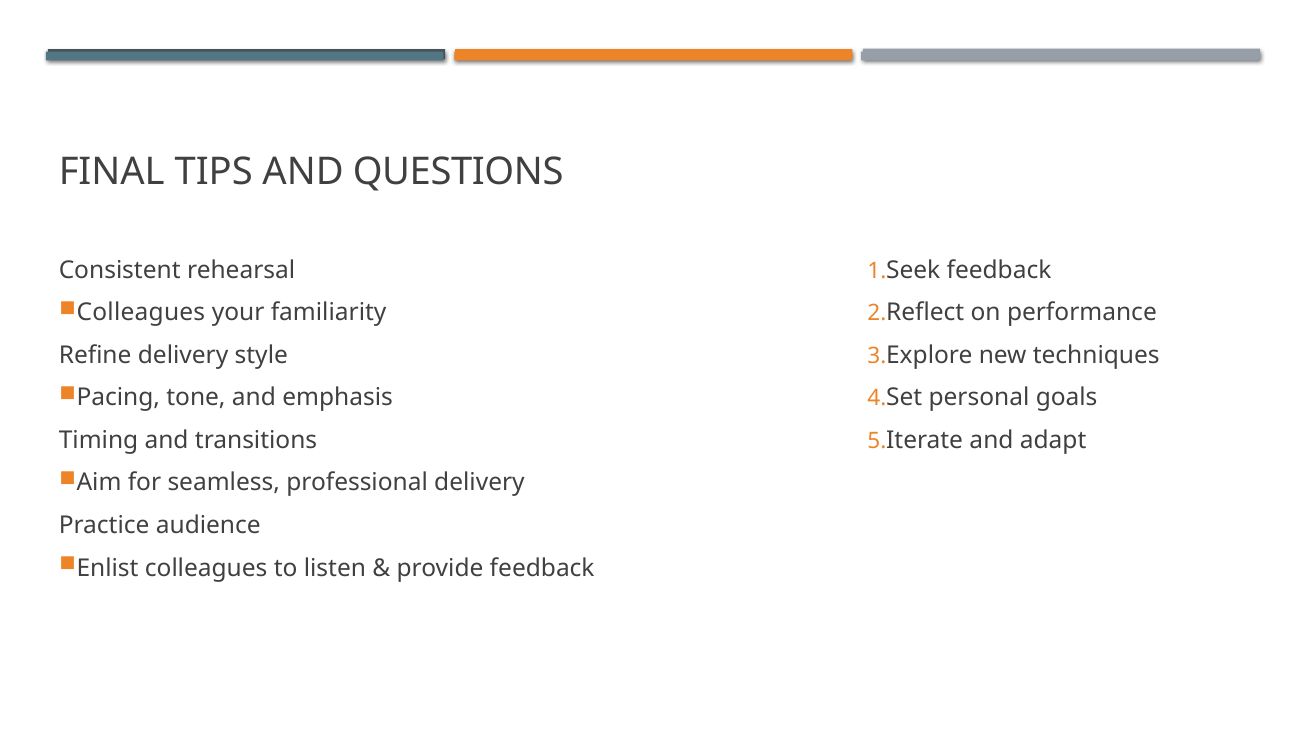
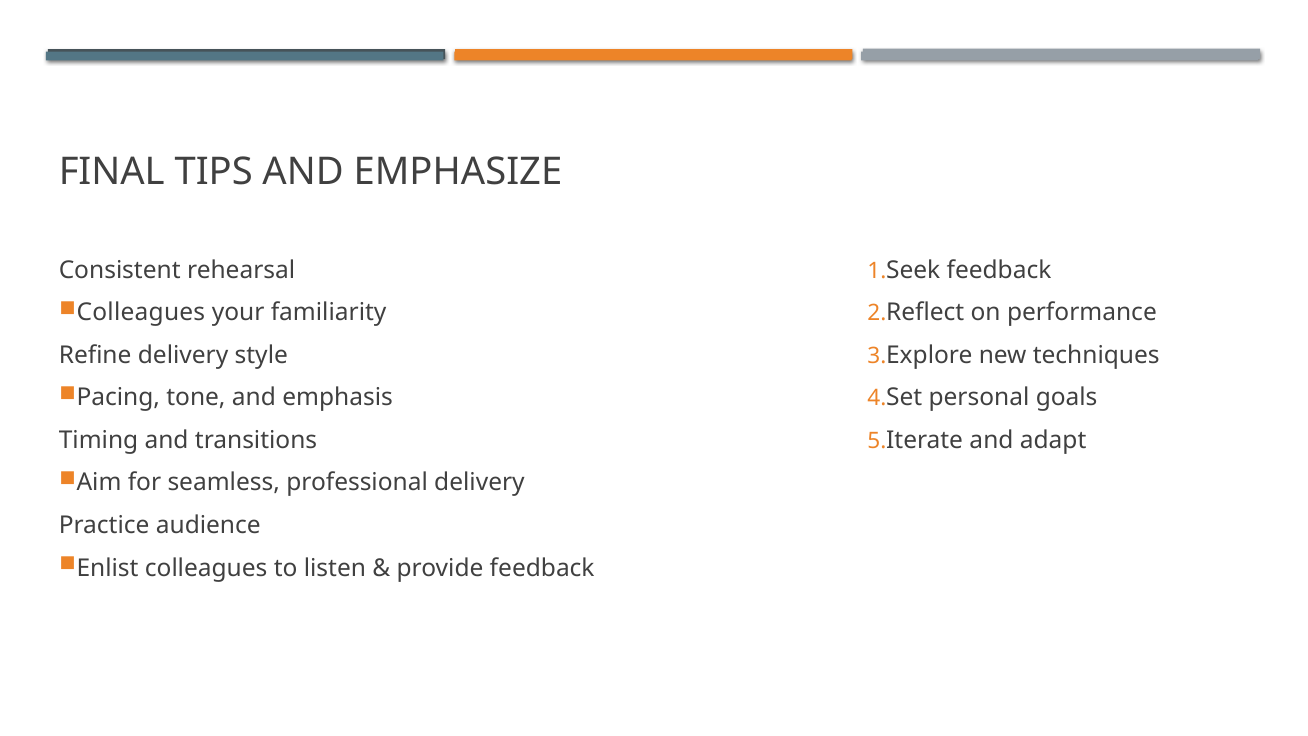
QUESTIONS: QUESTIONS -> EMPHASIZE (458, 172)
